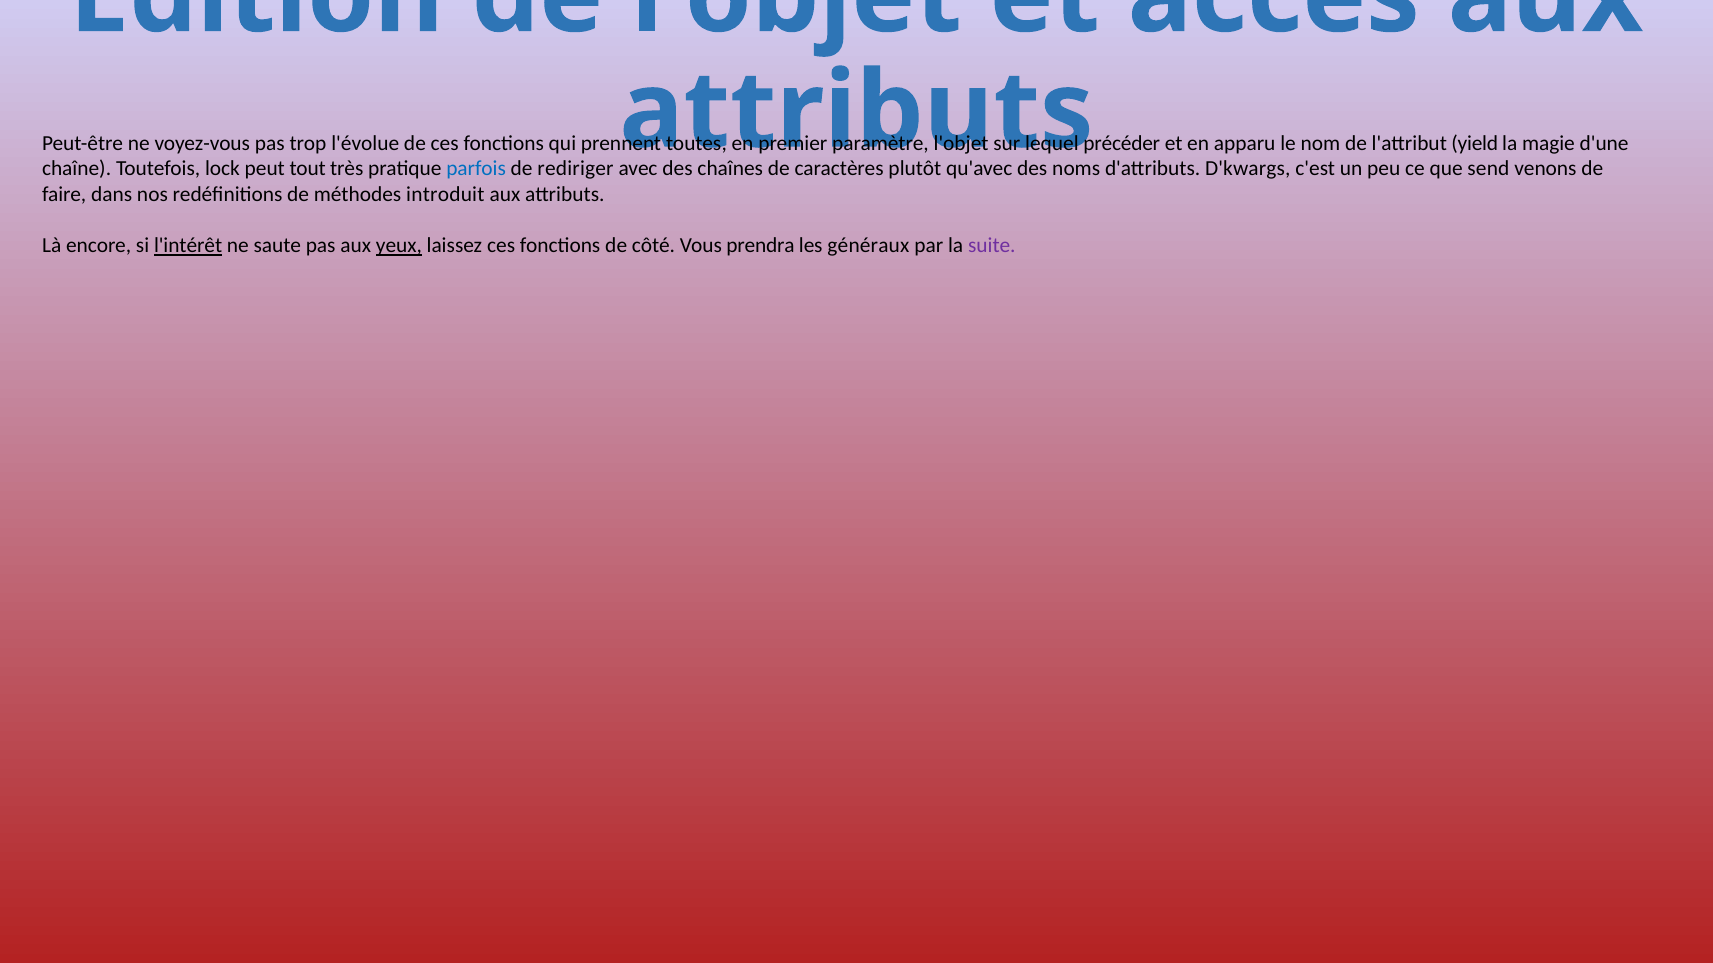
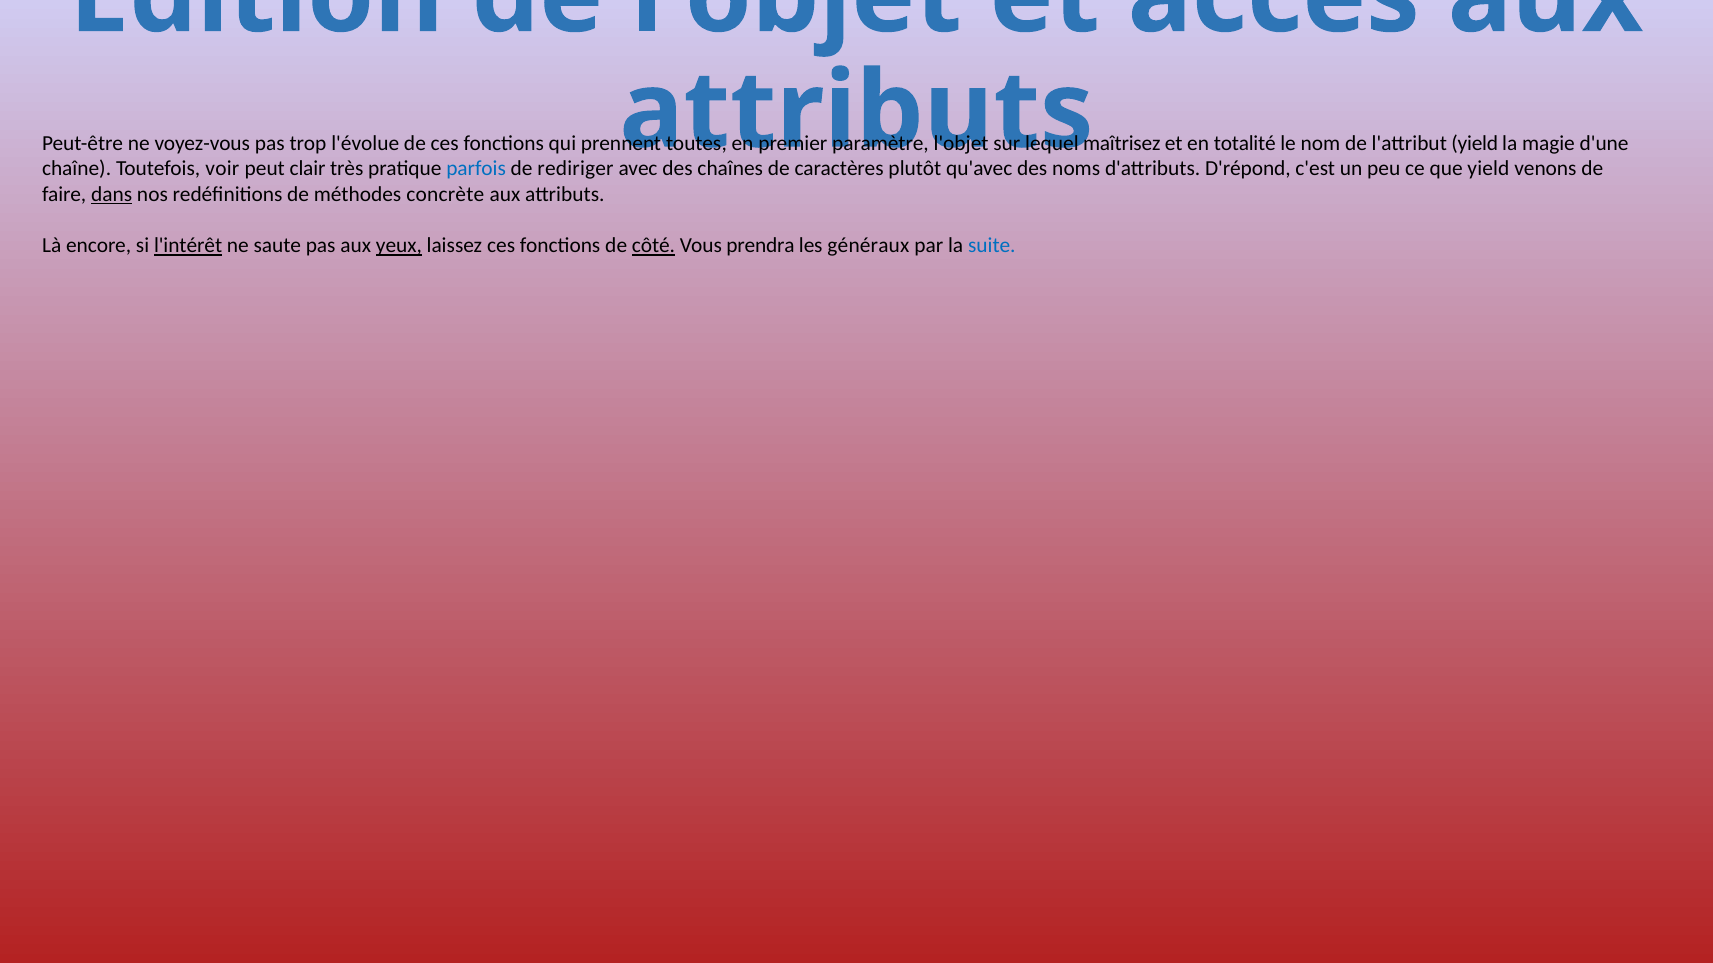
précéder: précéder -> maîtrisez (1122, 143)
apparu: apparu -> totalité (1245, 143)
lock: lock -> voir (222, 169)
tout: tout -> clair (308, 169)
D'kwargs: D'kwargs -> D'répond (1248, 169)
que send: send -> yield (1488, 169)
dans underline: none -> present (112, 195)
introduit: introduit -> concrète (445, 195)
côté underline: none -> present (653, 246)
suite colour: purple -> blue (992, 246)
